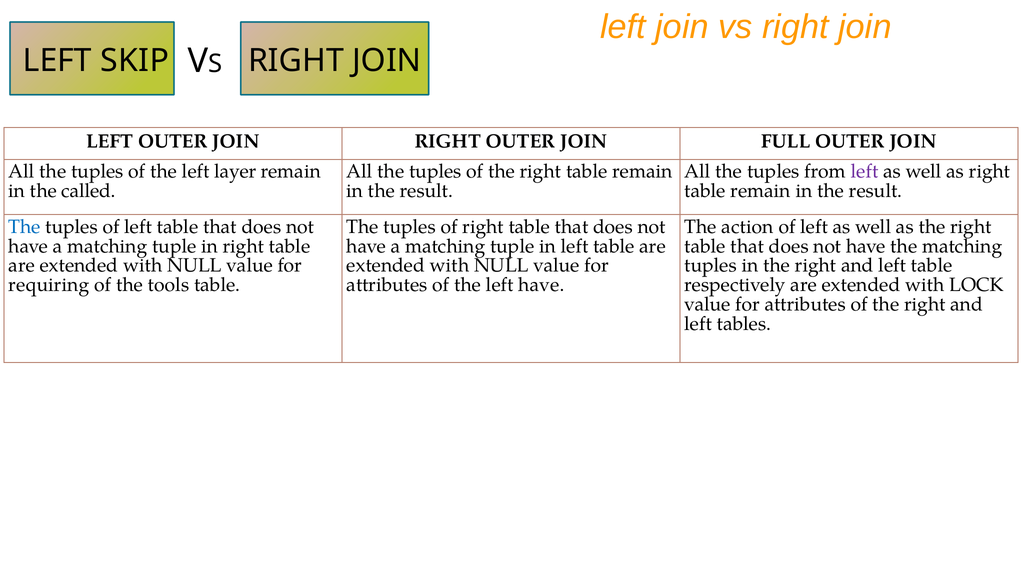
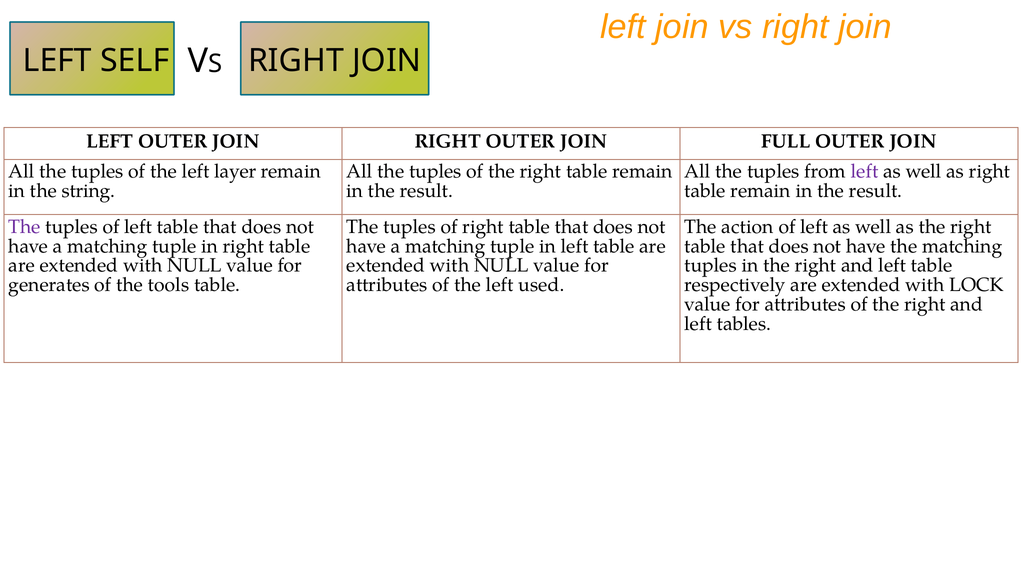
SKIP: SKIP -> SELF (135, 61)
called: called -> string (88, 191)
The colour: blue -> purple (25, 227)
requiring: requiring -> generates (49, 285)
left have: have -> used (541, 285)
